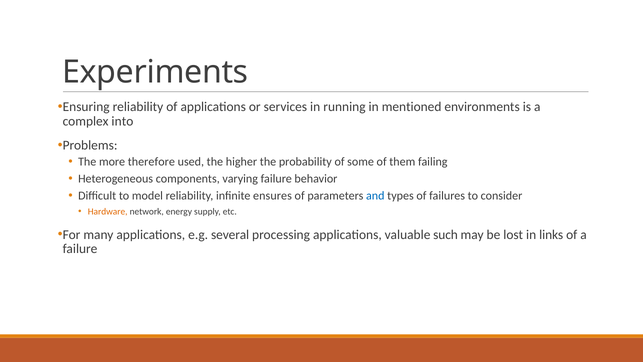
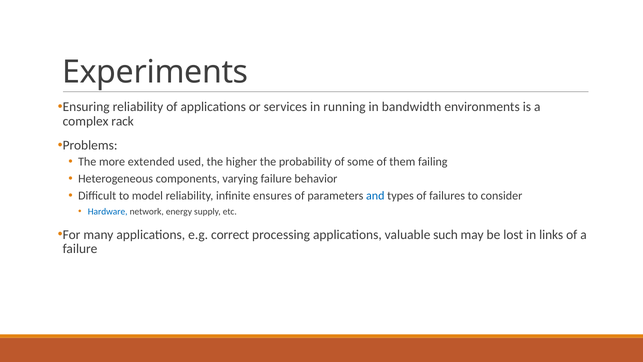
mentioned: mentioned -> bandwidth (412, 107)
into: into -> rack (123, 121)
therefore: therefore -> extended (151, 162)
Hardware colour: orange -> blue (108, 211)
several: several -> correct (230, 234)
